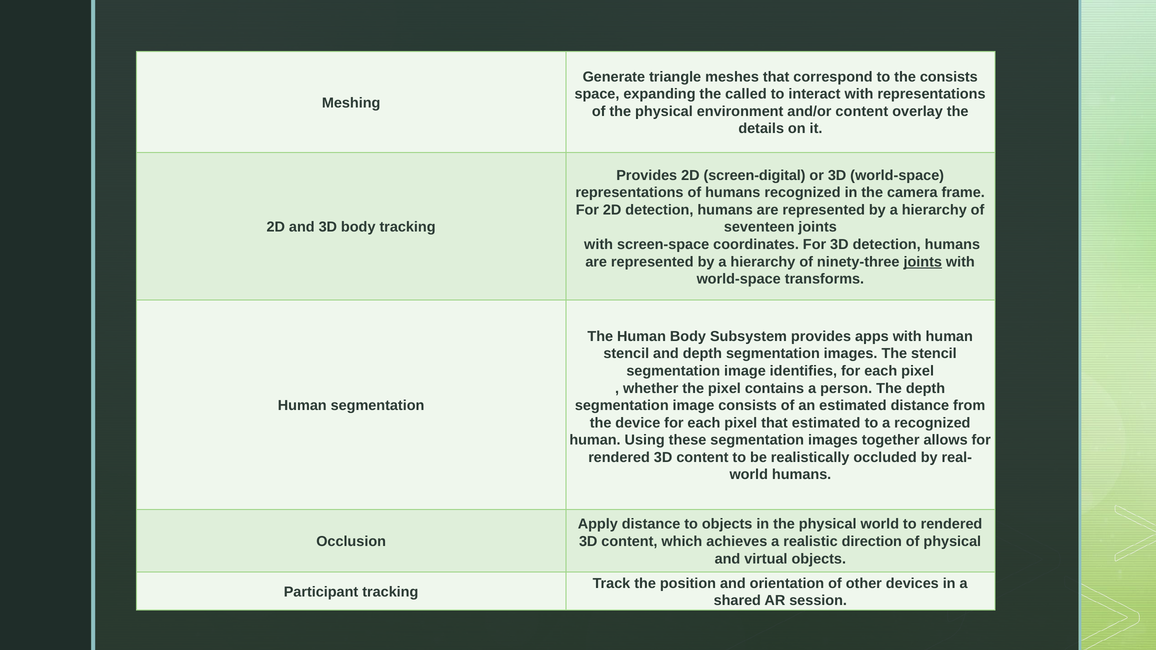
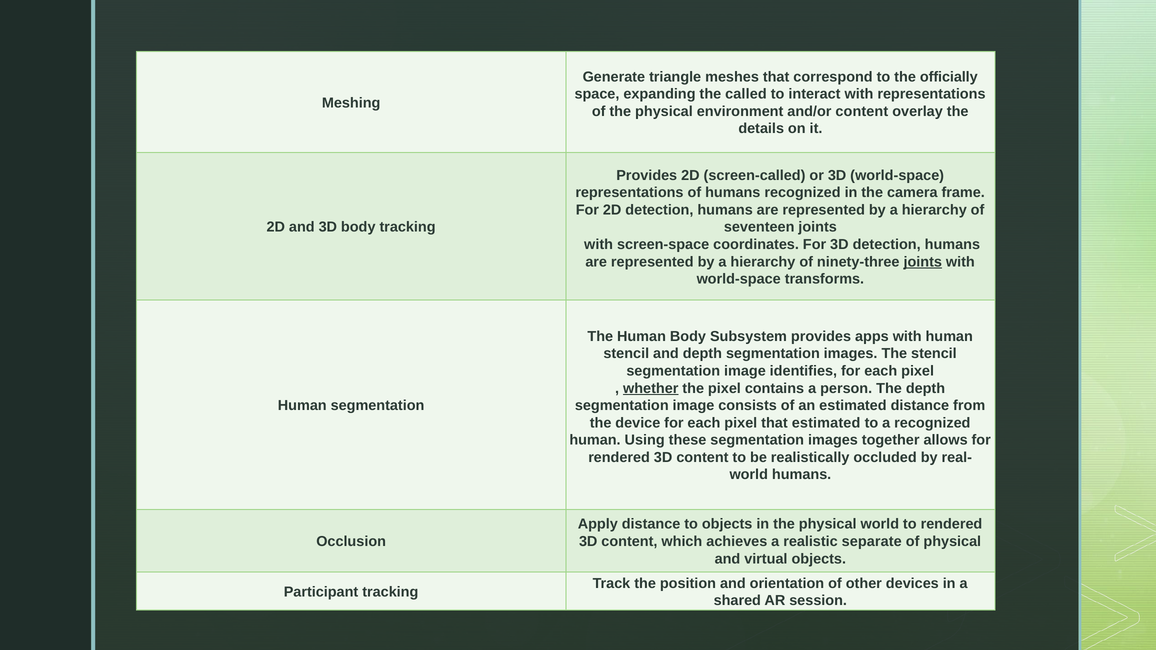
the consists: consists -> officially (949, 77)
screen-digital: screen-digital -> screen-called (755, 175)
whether underline: none -> present (651, 388)
direction: direction -> separate (872, 542)
